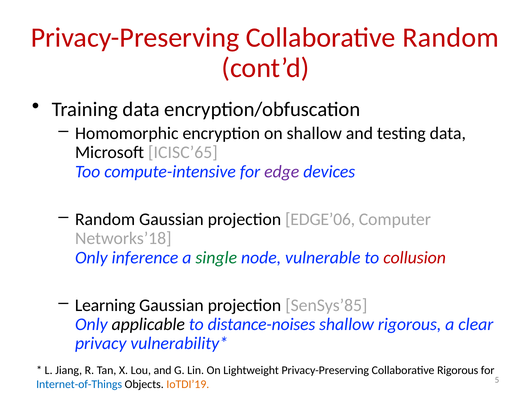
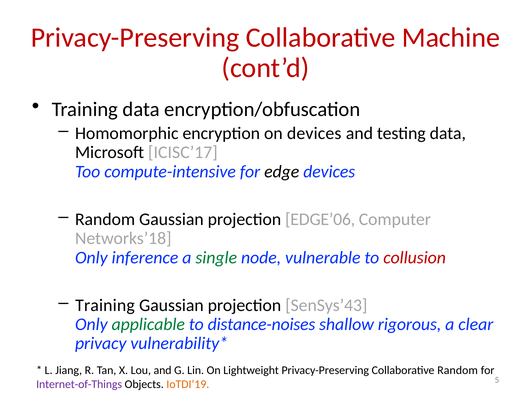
Collaborative Random: Random -> Machine (451, 38)
on shallow: shallow -> devices (314, 133)
ICISC’65: ICISC’65 -> ICISC’17 (183, 153)
edge colour: purple -> black (282, 172)
Learning: Learning -> Training (105, 305)
SenSys’85: SenSys’85 -> SenSys’43 (326, 305)
applicable colour: black -> green (148, 325)
Collaborative Rigorous: Rigorous -> Random (458, 370)
Internet-of-Things colour: blue -> purple (79, 385)
